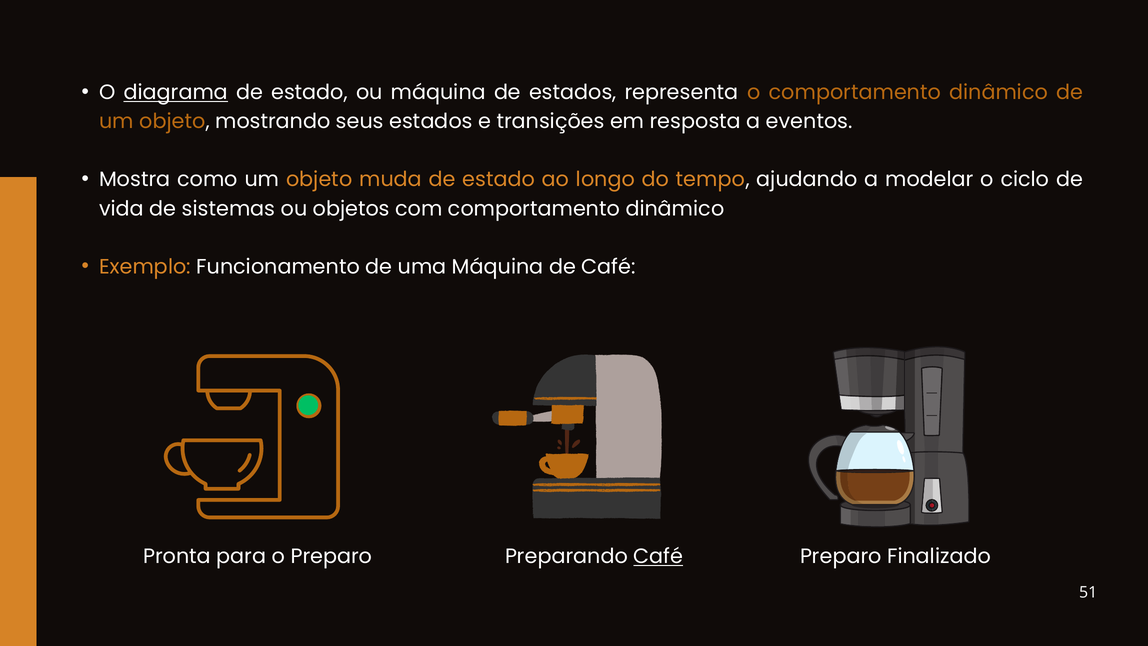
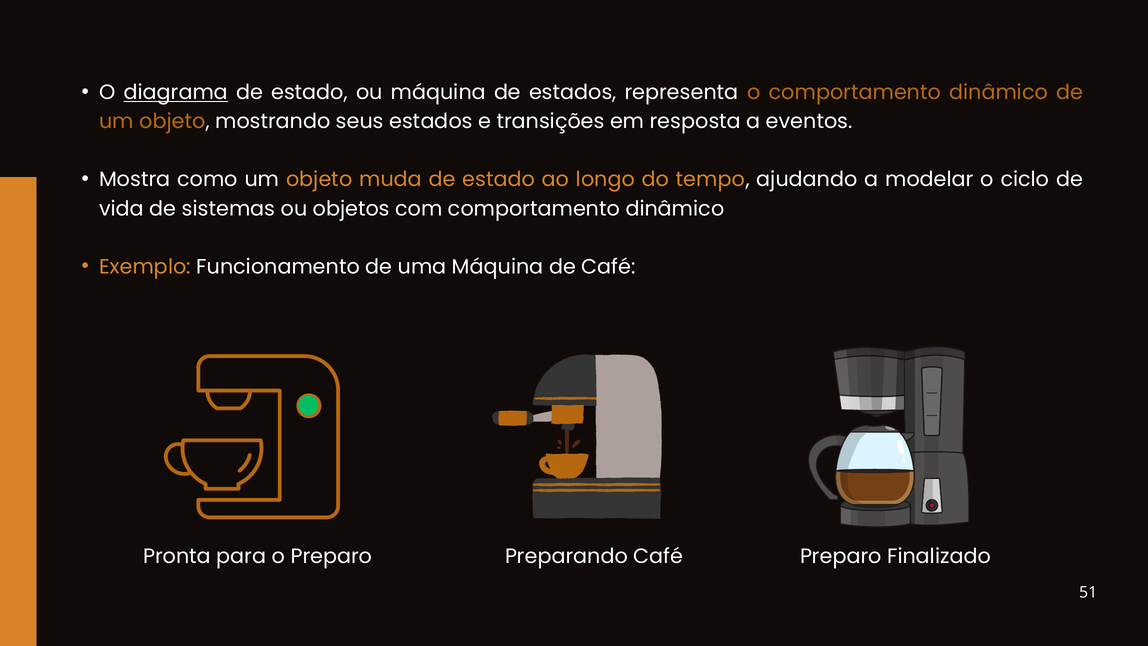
Café underline: present -> none (658, 556)
